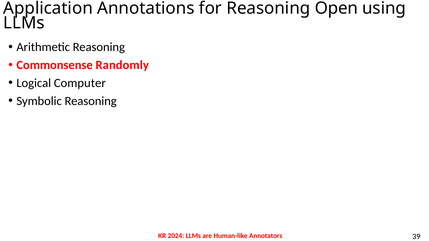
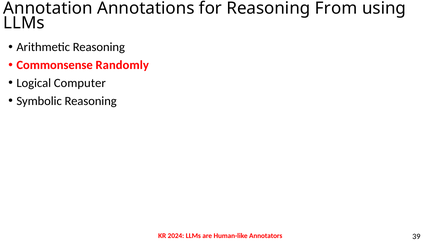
Application: Application -> Annotation (48, 8)
Open: Open -> From (336, 8)
